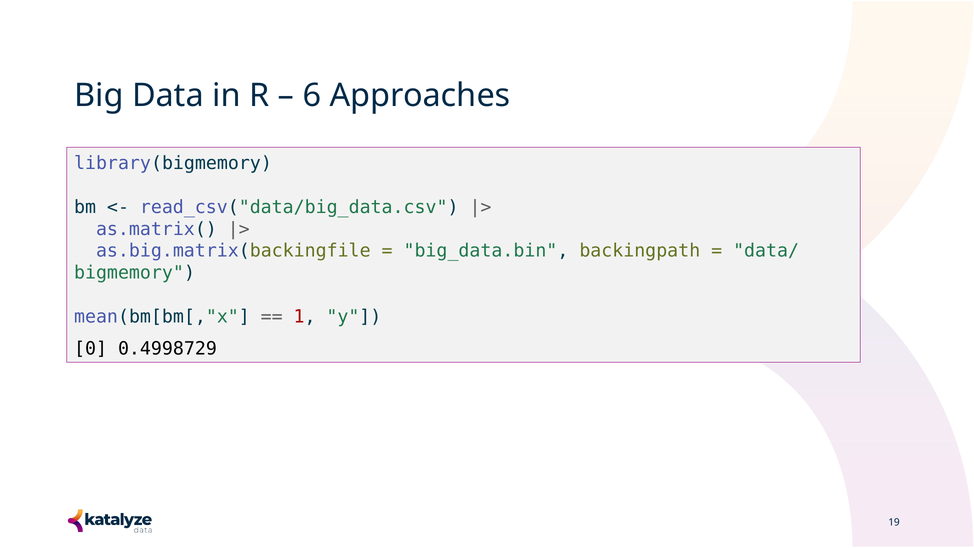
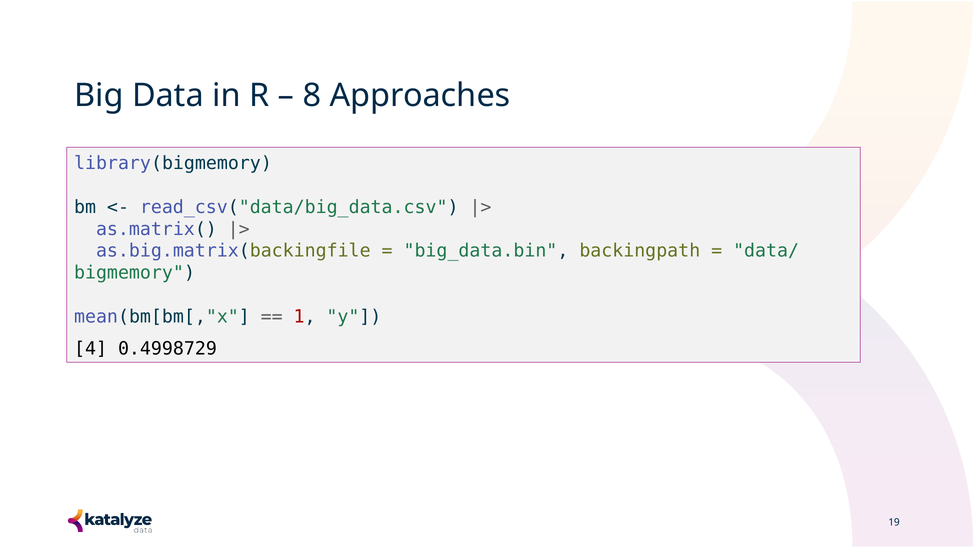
6: 6 -> 8 (312, 95)
0: 0 -> 4 (91, 349)
